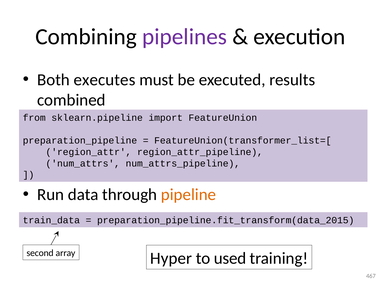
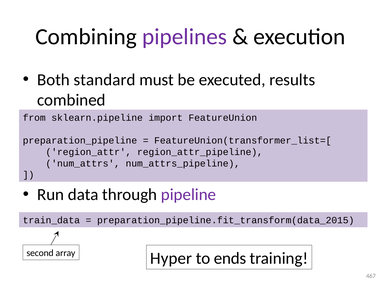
executes: executes -> standard (105, 80)
pipeline colour: orange -> purple (189, 195)
used: used -> ends (230, 259)
